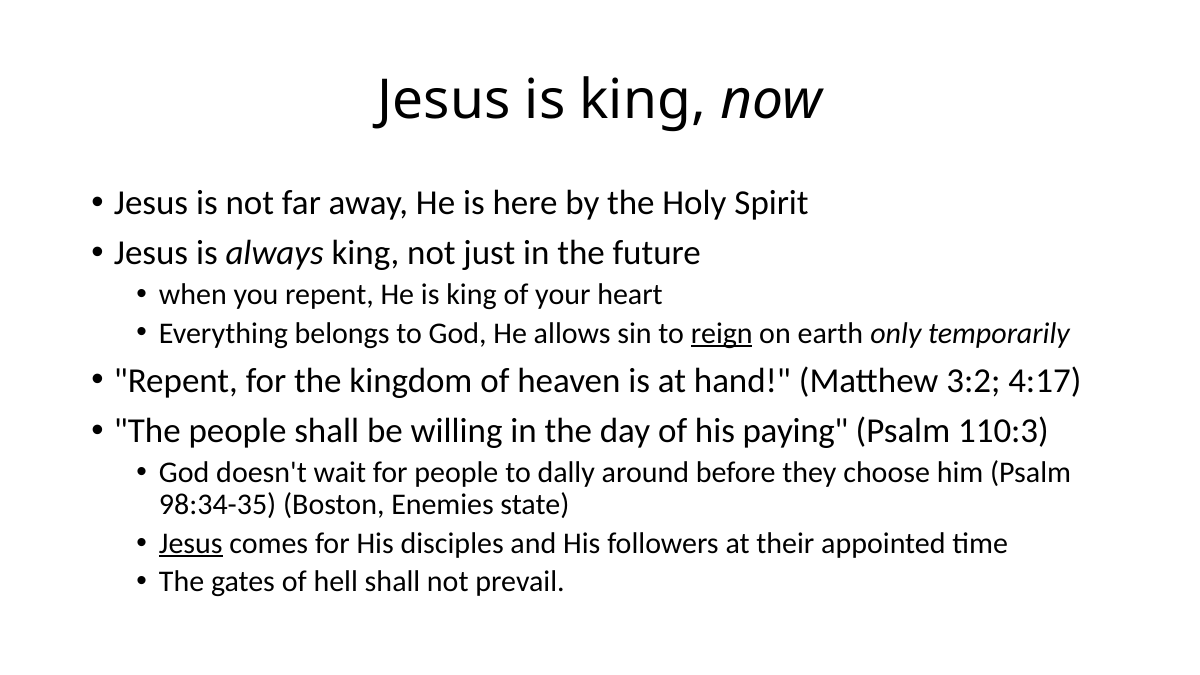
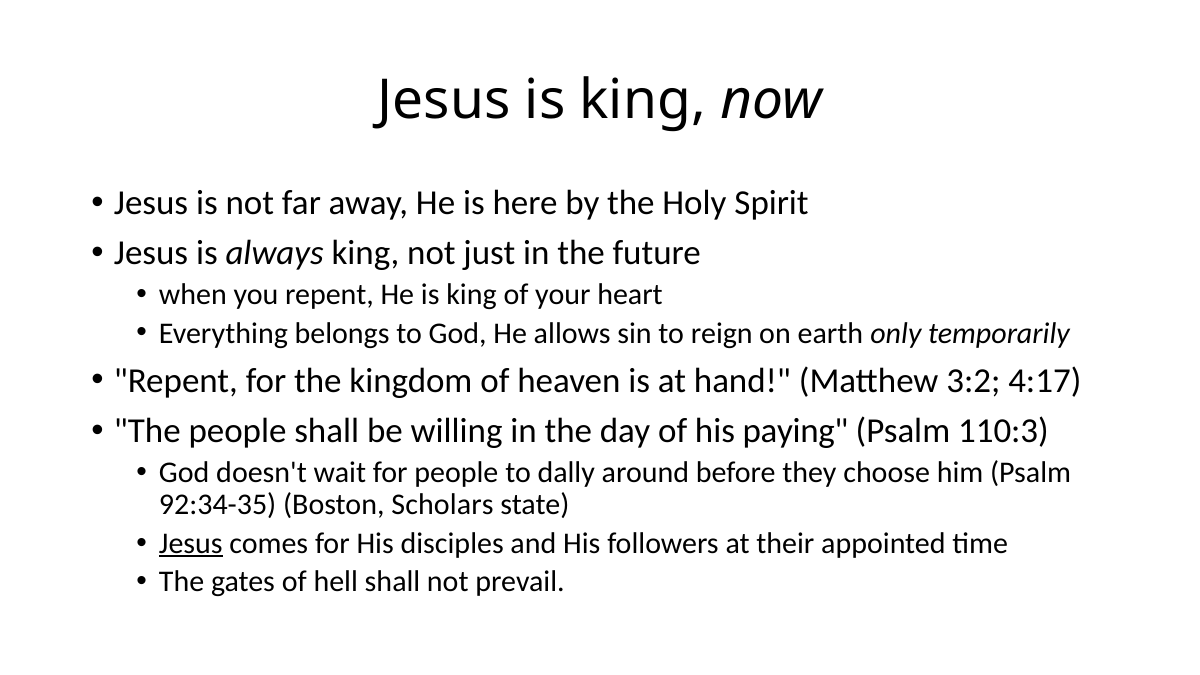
reign underline: present -> none (722, 333)
98:34-35: 98:34-35 -> 92:34-35 (218, 505)
Enemies: Enemies -> Scholars (442, 505)
